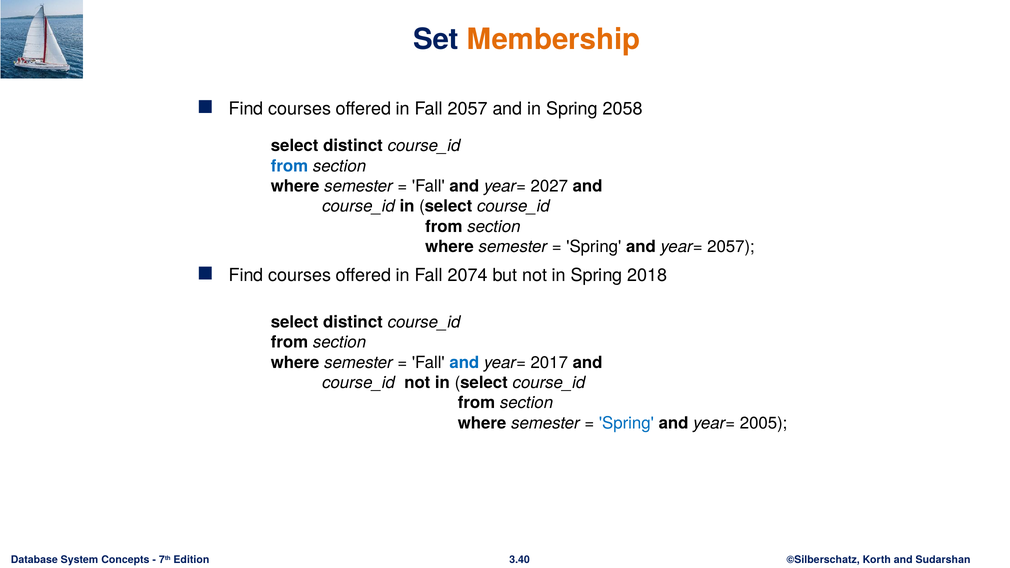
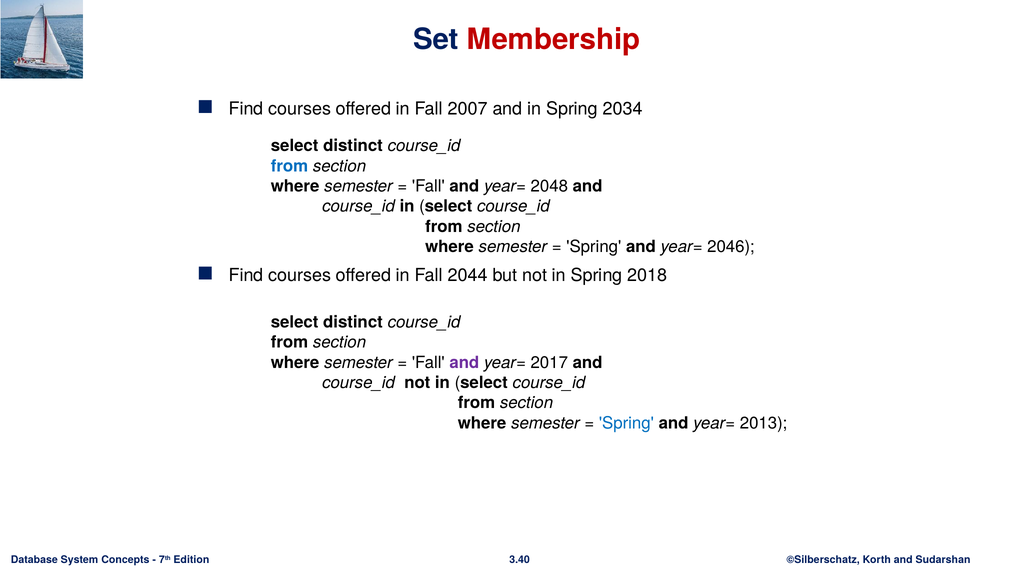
Membership colour: orange -> red (554, 40)
Fall 2057: 2057 -> 2007 (468, 109)
2058: 2058 -> 2034 (623, 109)
2027: 2027 -> 2048 (549, 186)
year= 2057: 2057 -> 2046 (731, 247)
2074: 2074 -> 2044 (468, 275)
and colour: blue -> purple (464, 363)
2005: 2005 -> 2013 (764, 423)
